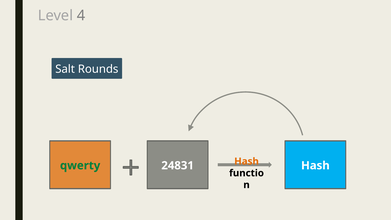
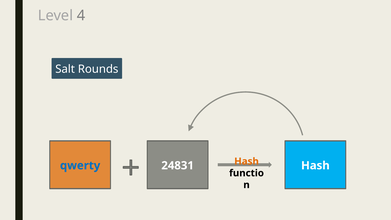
qwerty colour: green -> blue (80, 165)
